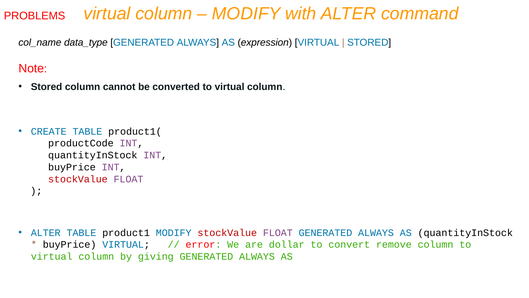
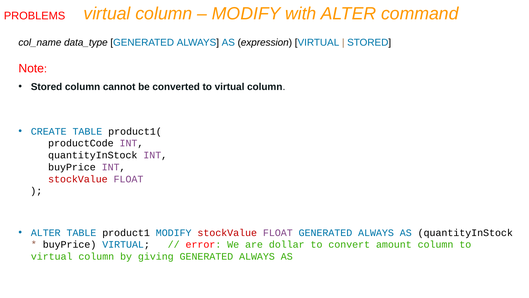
remove: remove -> amount (394, 244)
